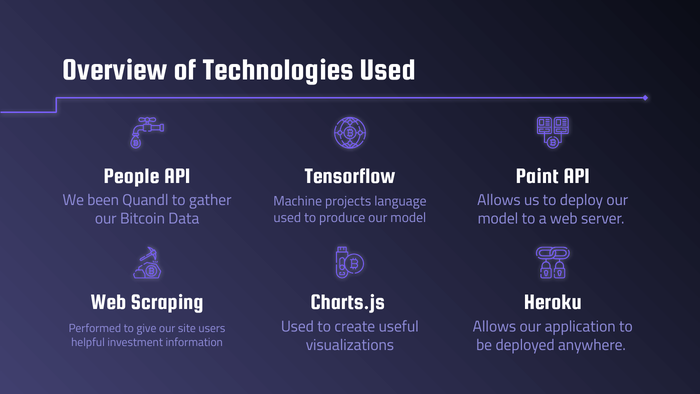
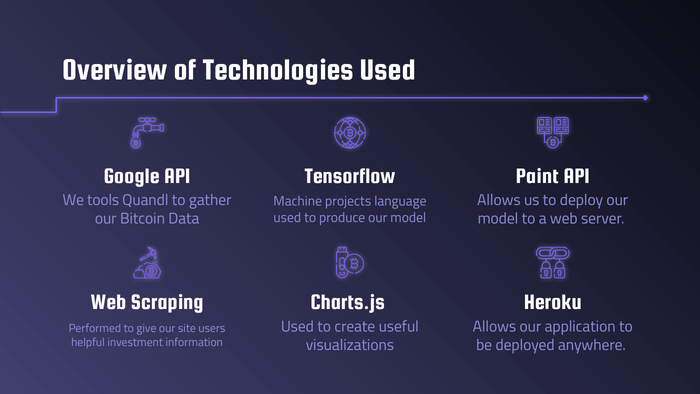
People: People -> Google (132, 176)
been: been -> tools (103, 200)
